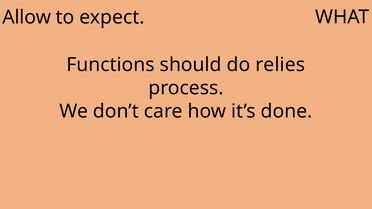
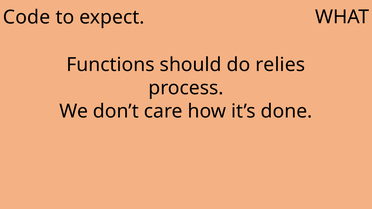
Allow: Allow -> Code (27, 17)
